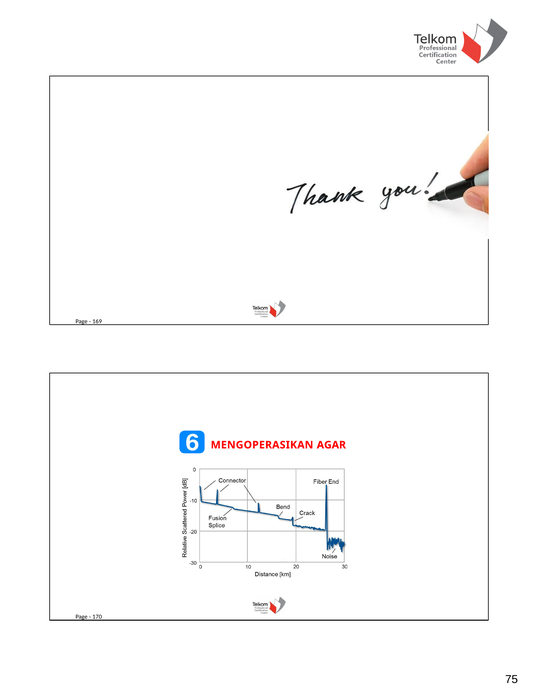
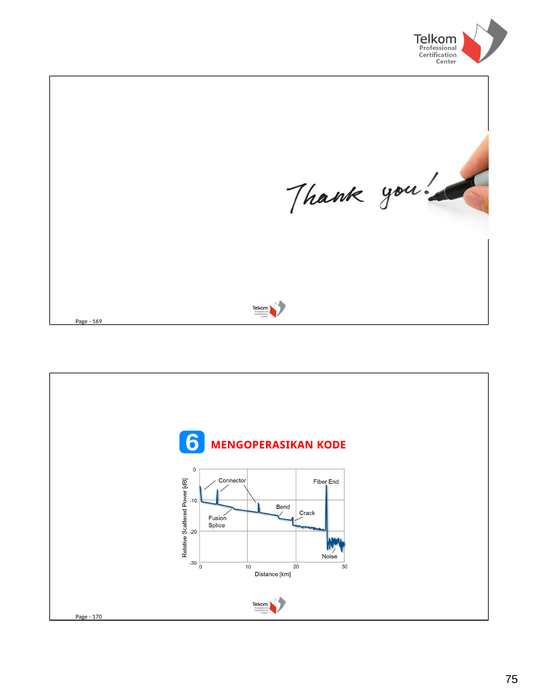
AGAR: AGAR -> KODE (331, 445)
